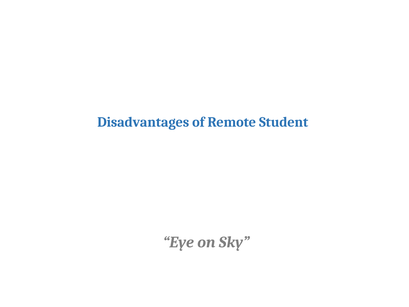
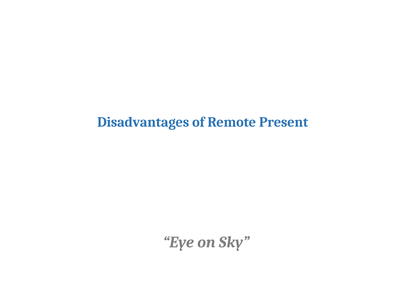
Student: Student -> Present (284, 122)
